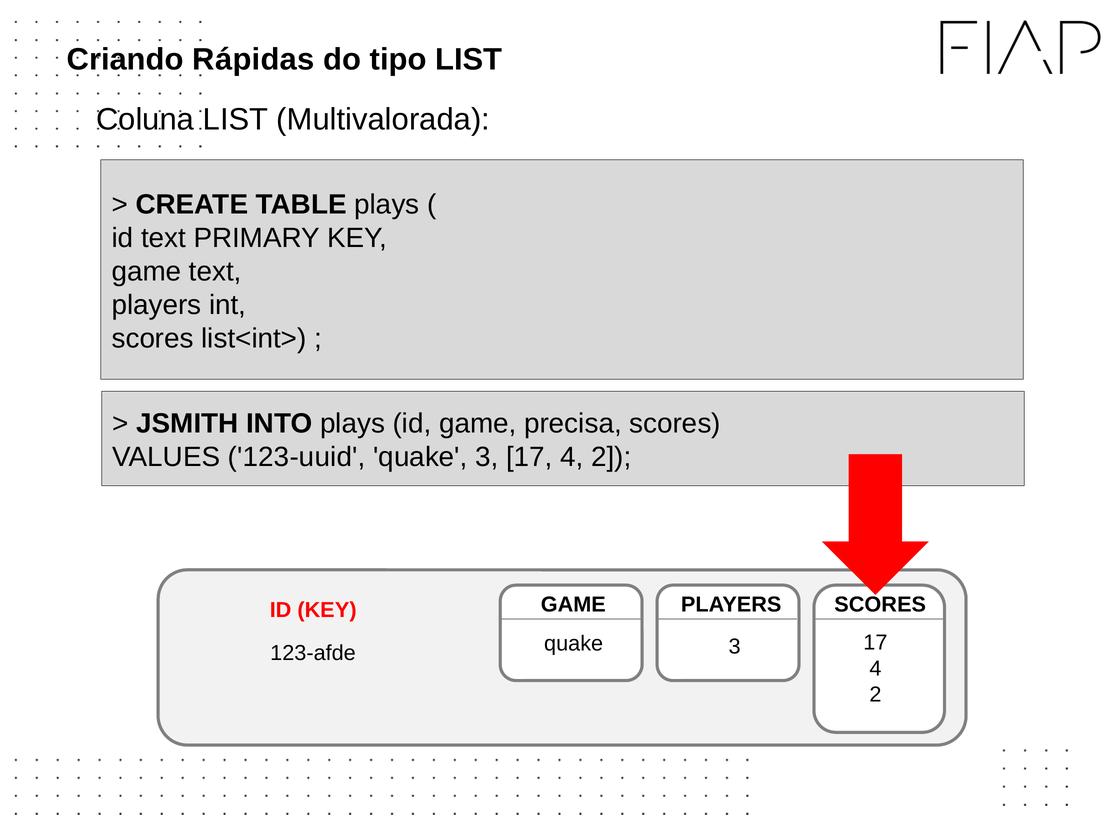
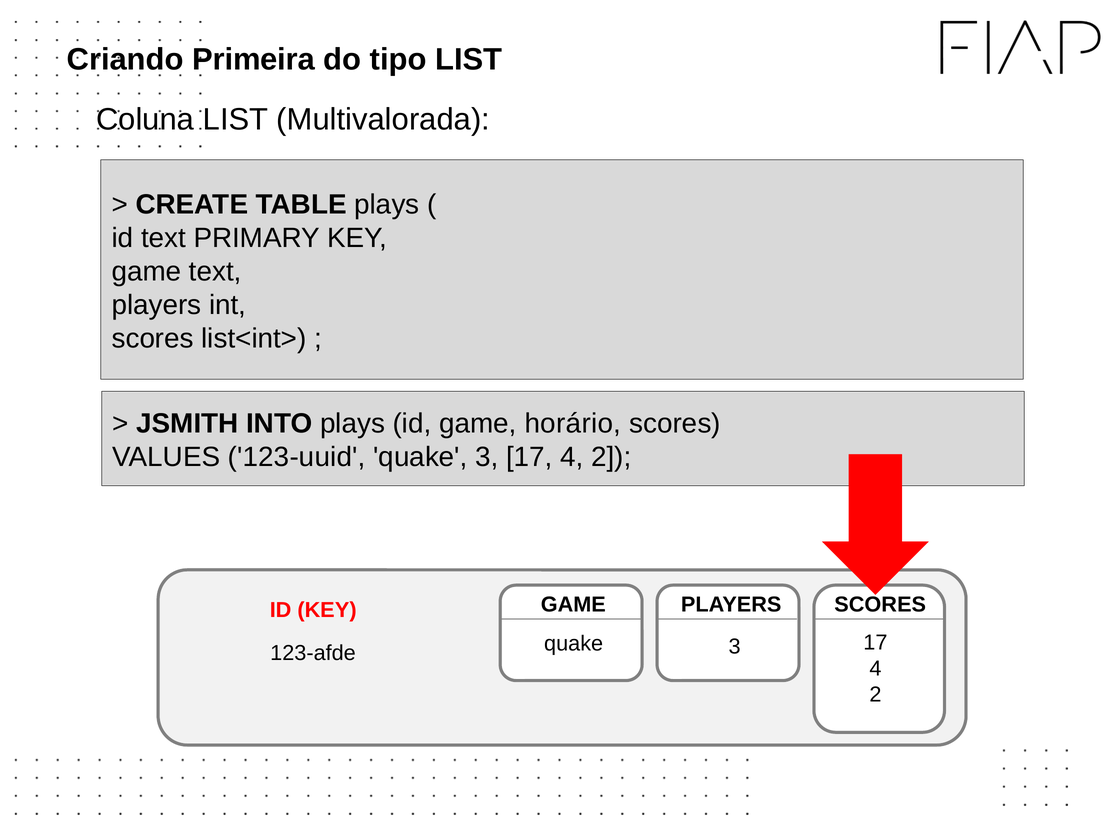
Rápidas: Rápidas -> Primeira (254, 60)
precisa: precisa -> horário (573, 424)
